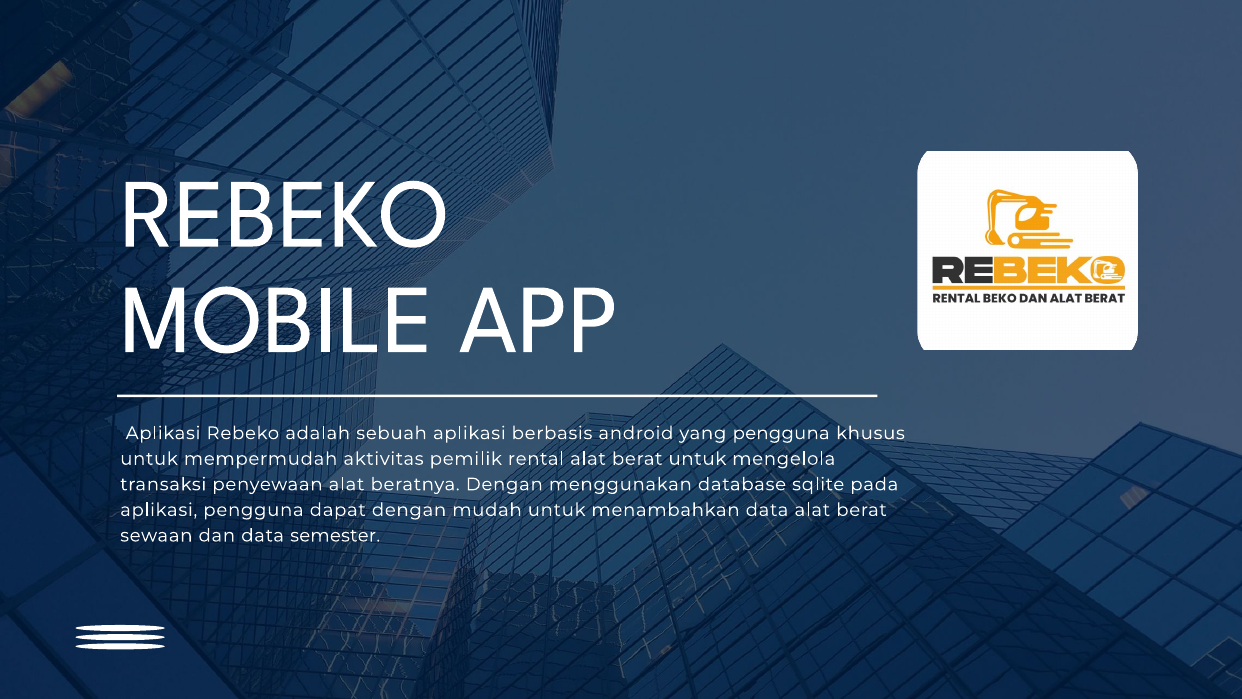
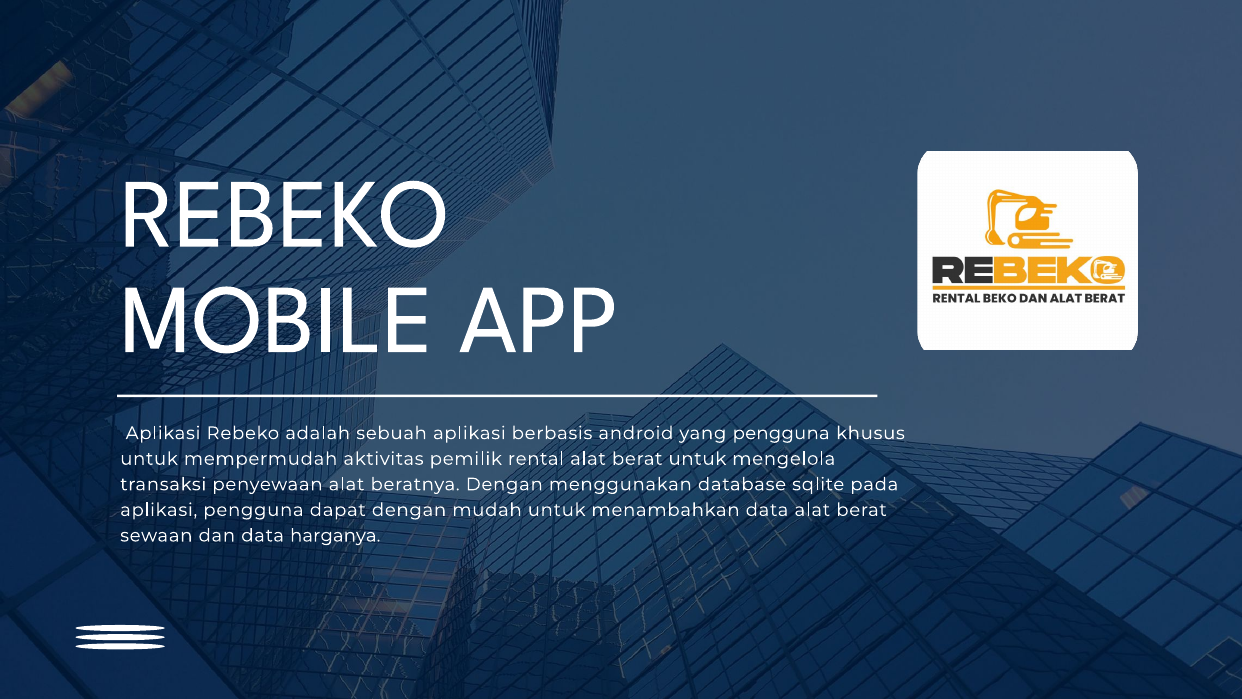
semester: semester -> harganya (335, 535)
